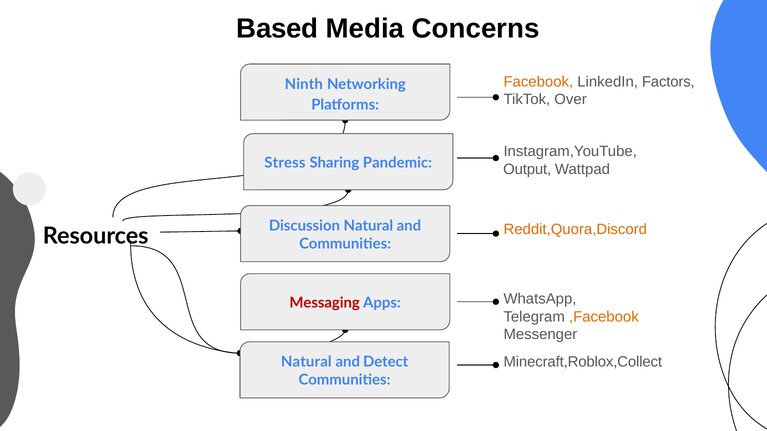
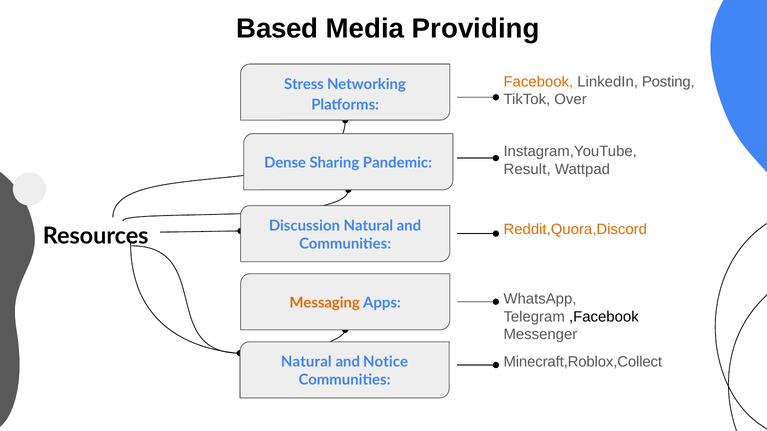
Concerns: Concerns -> Providing (476, 29)
Factors: Factors -> Posting (668, 82)
Ninth: Ninth -> Stress (304, 84)
Stress: Stress -> Dense (285, 163)
Output: Output -> Result (527, 169)
Messaging colour: red -> orange (325, 303)
,Facebook colour: orange -> black (604, 317)
Detect: Detect -> Notice (386, 362)
